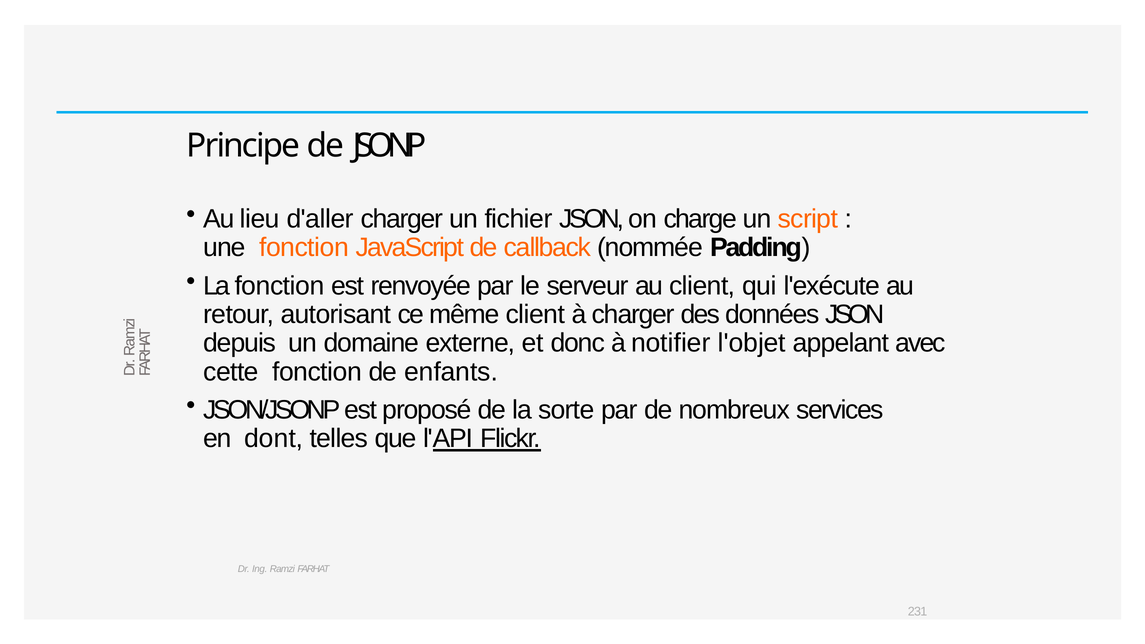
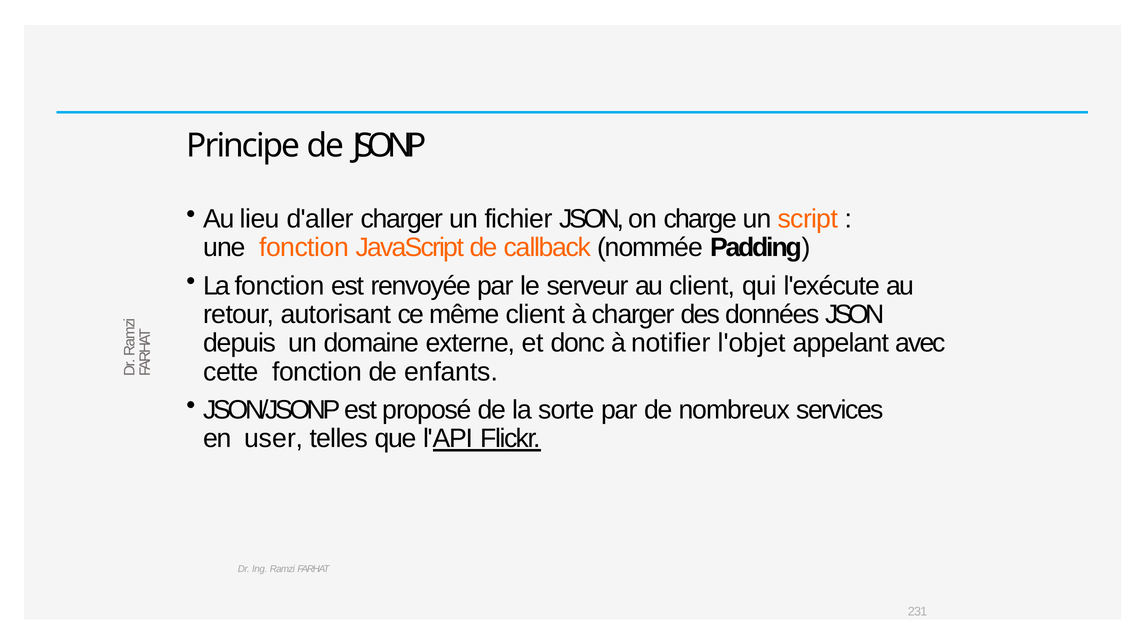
dont: dont -> user (274, 439)
